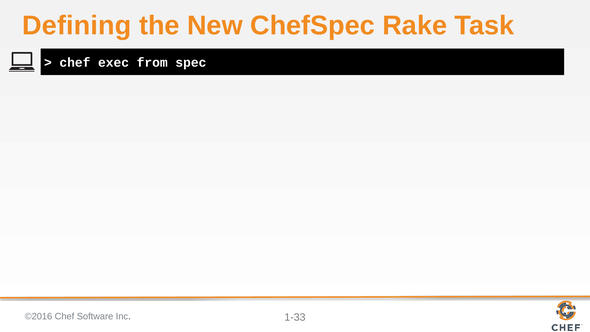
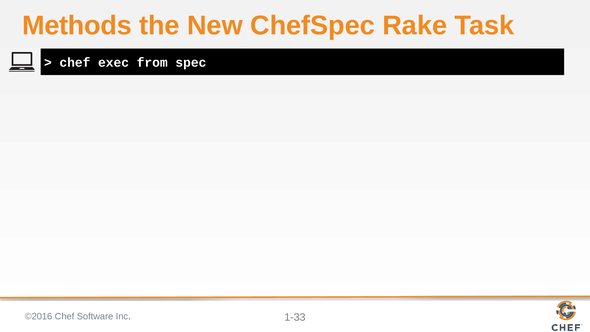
Defining: Defining -> Methods (77, 26)
